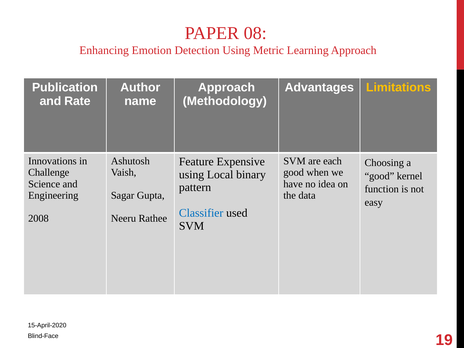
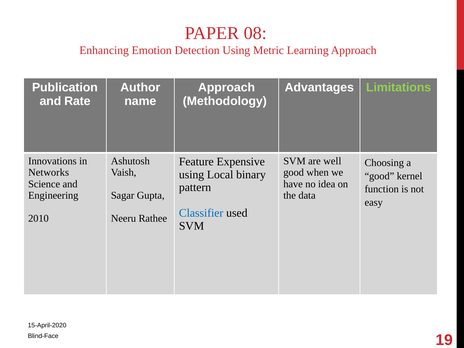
Limitations colour: yellow -> light green (399, 87)
each: each -> well (332, 161)
Challenge: Challenge -> Networks (49, 173)
2008: 2008 -> 2010 (38, 218)
